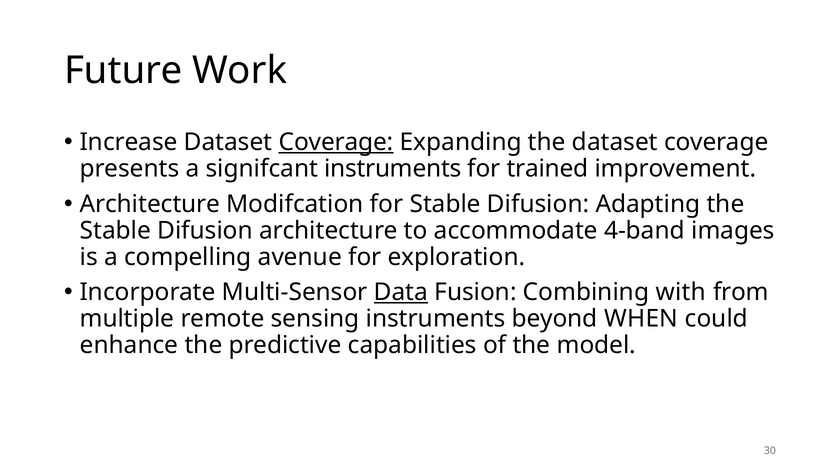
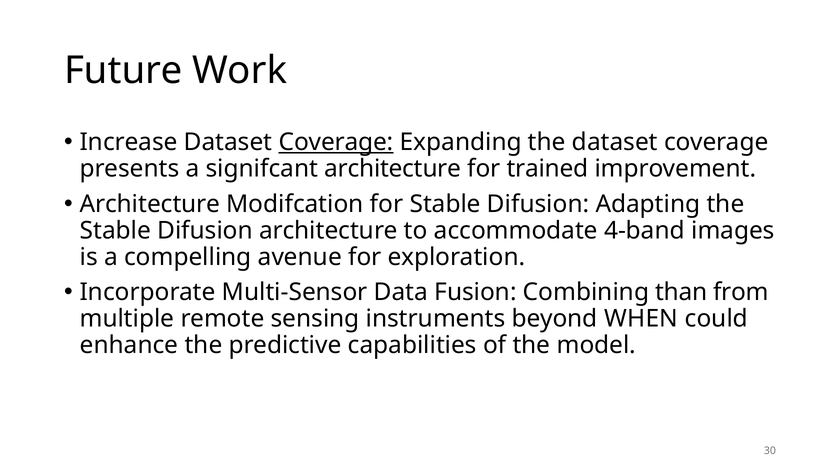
signifcant instruments: instruments -> architecture (393, 168)
Data underline: present -> none (401, 292)
with: with -> than (681, 292)
